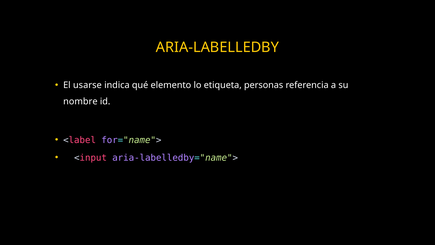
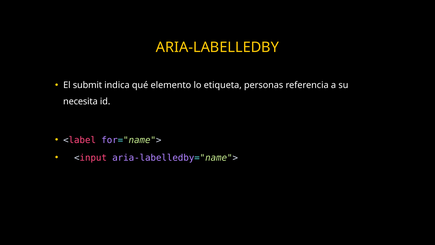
usarse: usarse -> submit (87, 85)
nombre: nombre -> necesita (80, 101)
